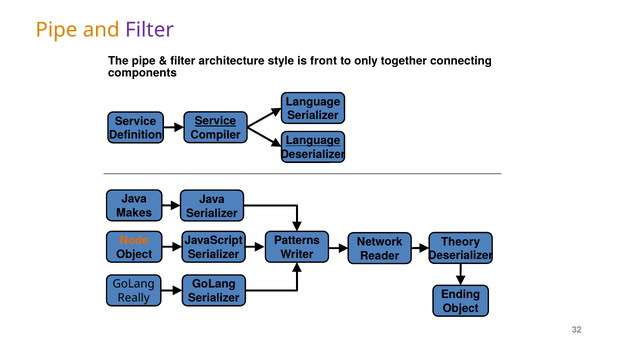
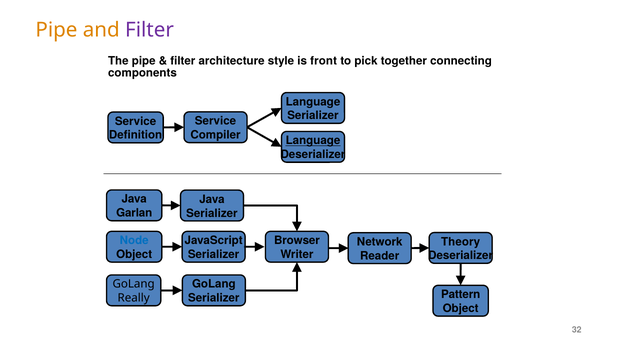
only: only -> pick (366, 61)
Service underline: present -> none (216, 121)
Makes: Makes -> Garlan (134, 213)
Node colour: orange -> blue (134, 241)
Patterns: Patterns -> Browser (297, 241)
Ending: Ending -> Pattern (461, 295)
